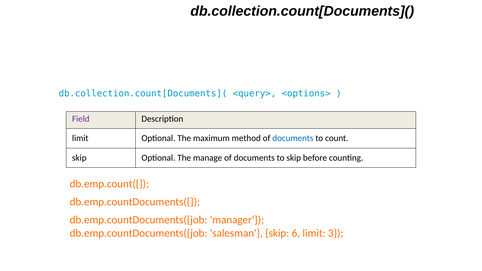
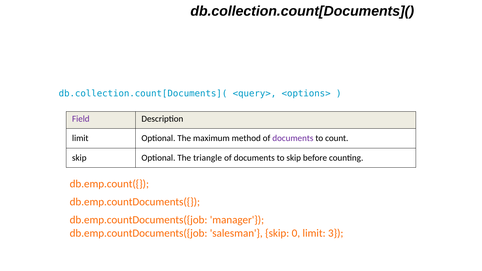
documents colour: blue -> purple (293, 138)
manage: manage -> triangle (208, 158)
6: 6 -> 0 (296, 233)
